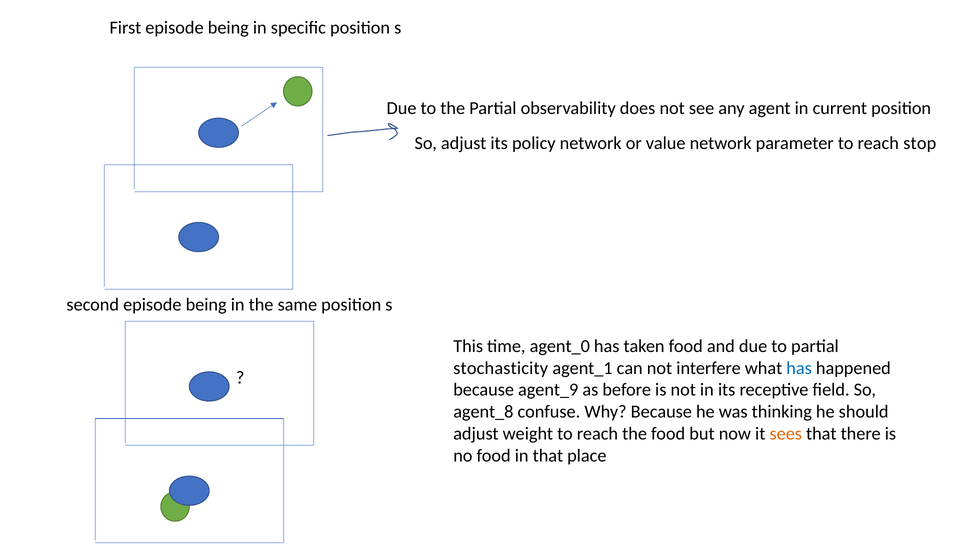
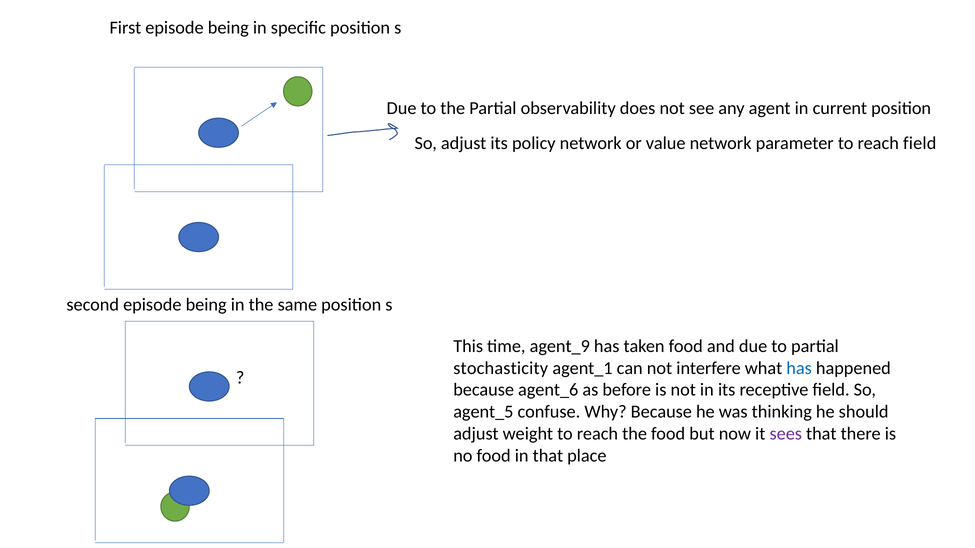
reach stop: stop -> field (920, 143)
agent_0: agent_0 -> agent_9 (560, 346)
agent_9: agent_9 -> agent_6 (548, 390)
agent_8: agent_8 -> agent_5 (483, 412)
sees colour: orange -> purple (786, 434)
